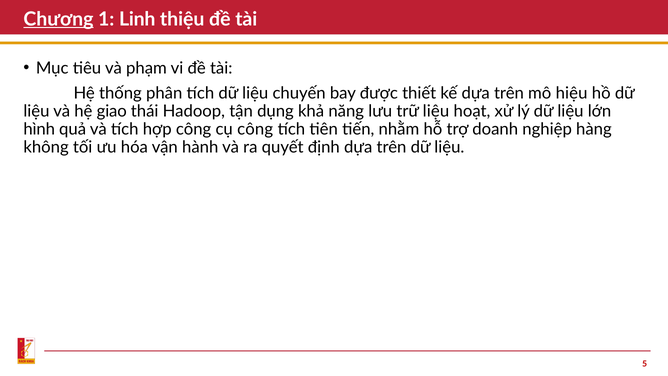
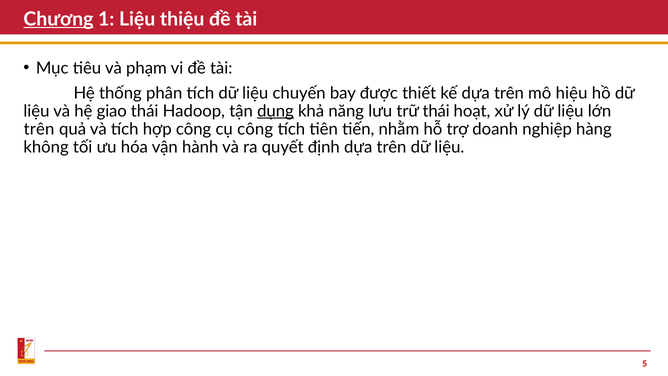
1 Linh: Linh -> Liệu (137, 19)
dụng underline: none -> present (275, 111)
trữ liệu: liệu -> thái (436, 111)
hình: hình -> trên (39, 129)
